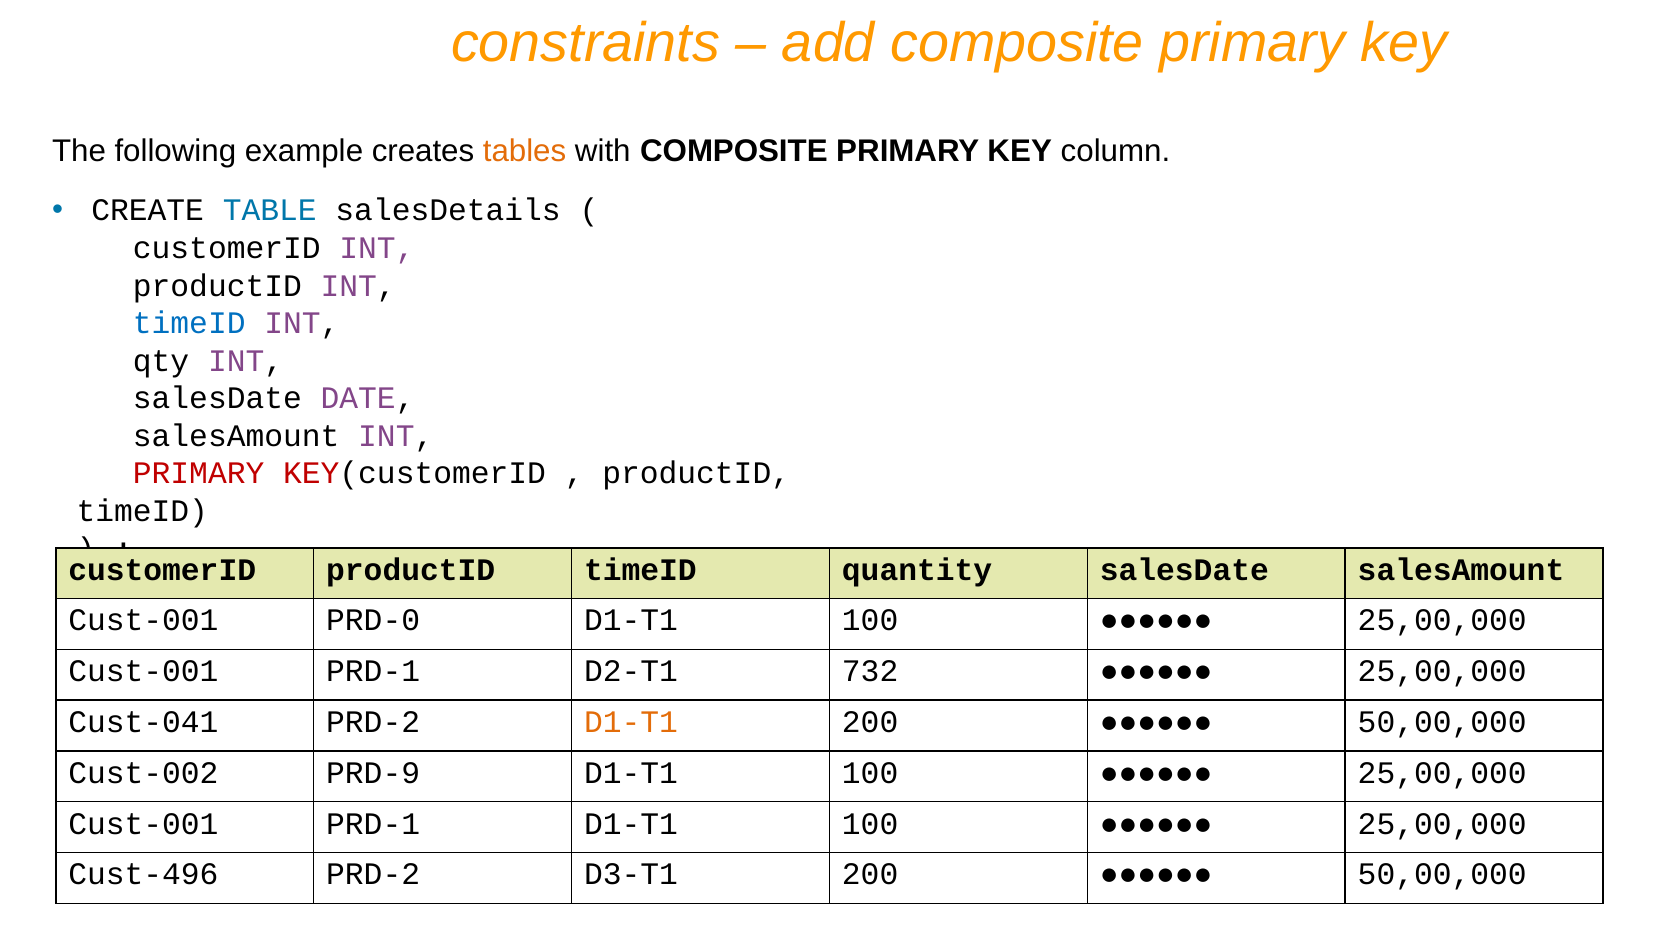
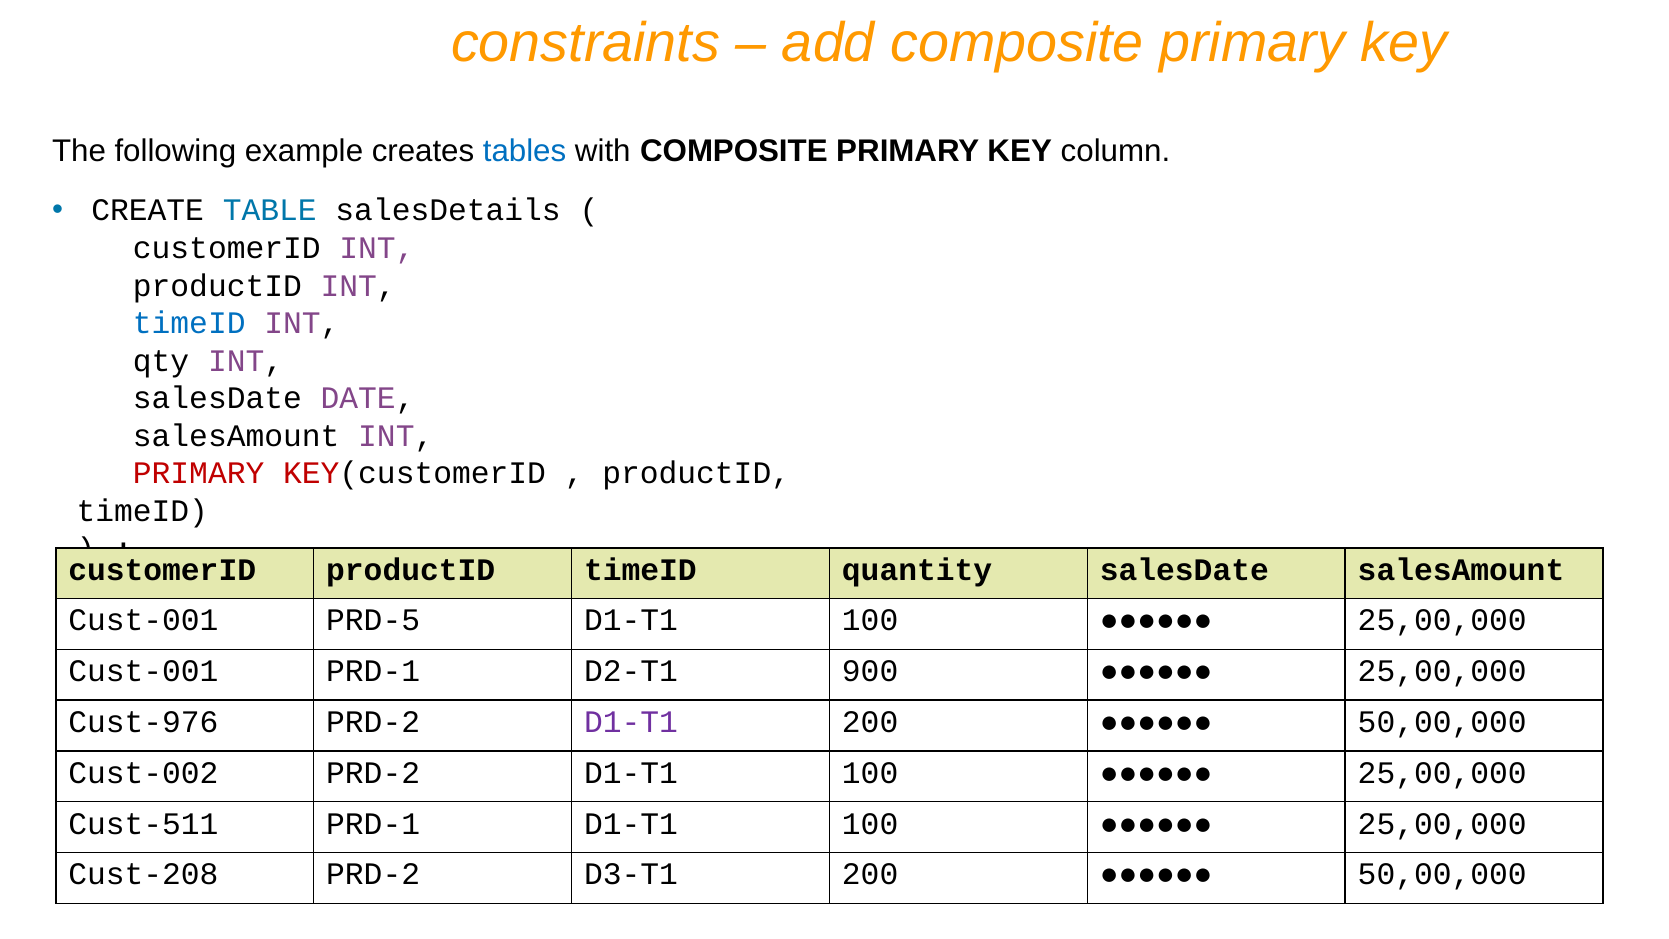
tables colour: orange -> blue (525, 151)
PRD-0: PRD-0 -> PRD-5 (373, 621)
732: 732 -> 900 (870, 671)
Cust-041: Cust-041 -> Cust-976 (143, 722)
D1-T1 colour: orange -> purple (631, 722)
Cust-002 PRD-9: PRD-9 -> PRD-2 (373, 773)
Cust-001: Cust-001 -> Cust-511 (143, 824)
Cust-496: Cust-496 -> Cust-208 (143, 874)
